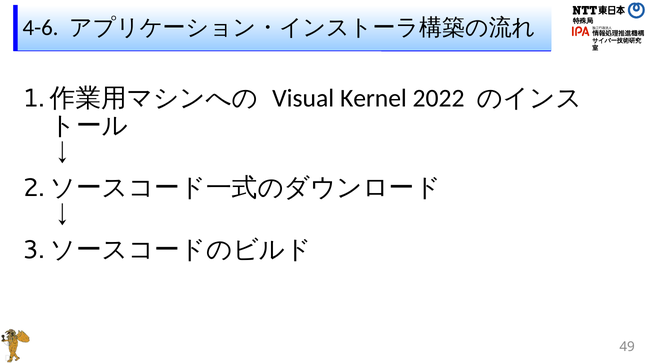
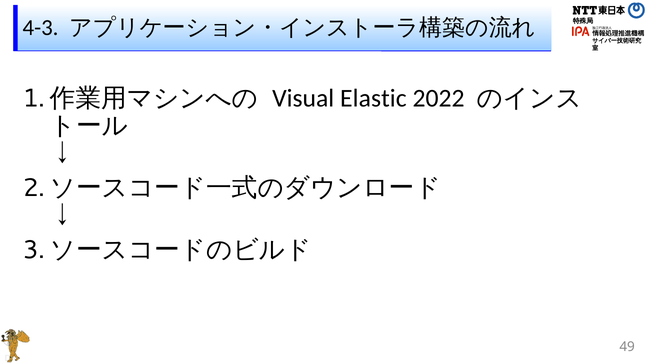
4-6: 4-6 -> 4-3 (41, 28)
Kernel: Kernel -> Elastic (373, 98)
